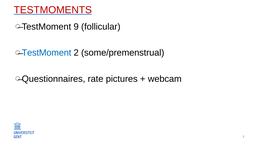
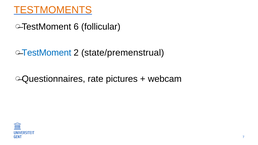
TESTMOMENTS colour: red -> orange (53, 10)
9: 9 -> 6 (76, 27)
some/premenstrual: some/premenstrual -> state/premenstrual (123, 53)
